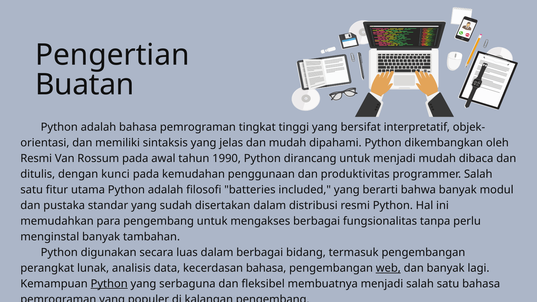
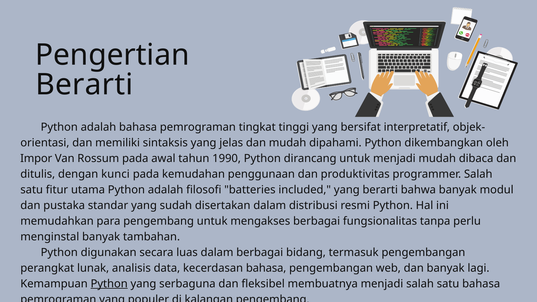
Buatan: Buatan -> Berarti (84, 85)
Resmi: Resmi -> Impor (36, 158)
web underline: present -> none (388, 268)
